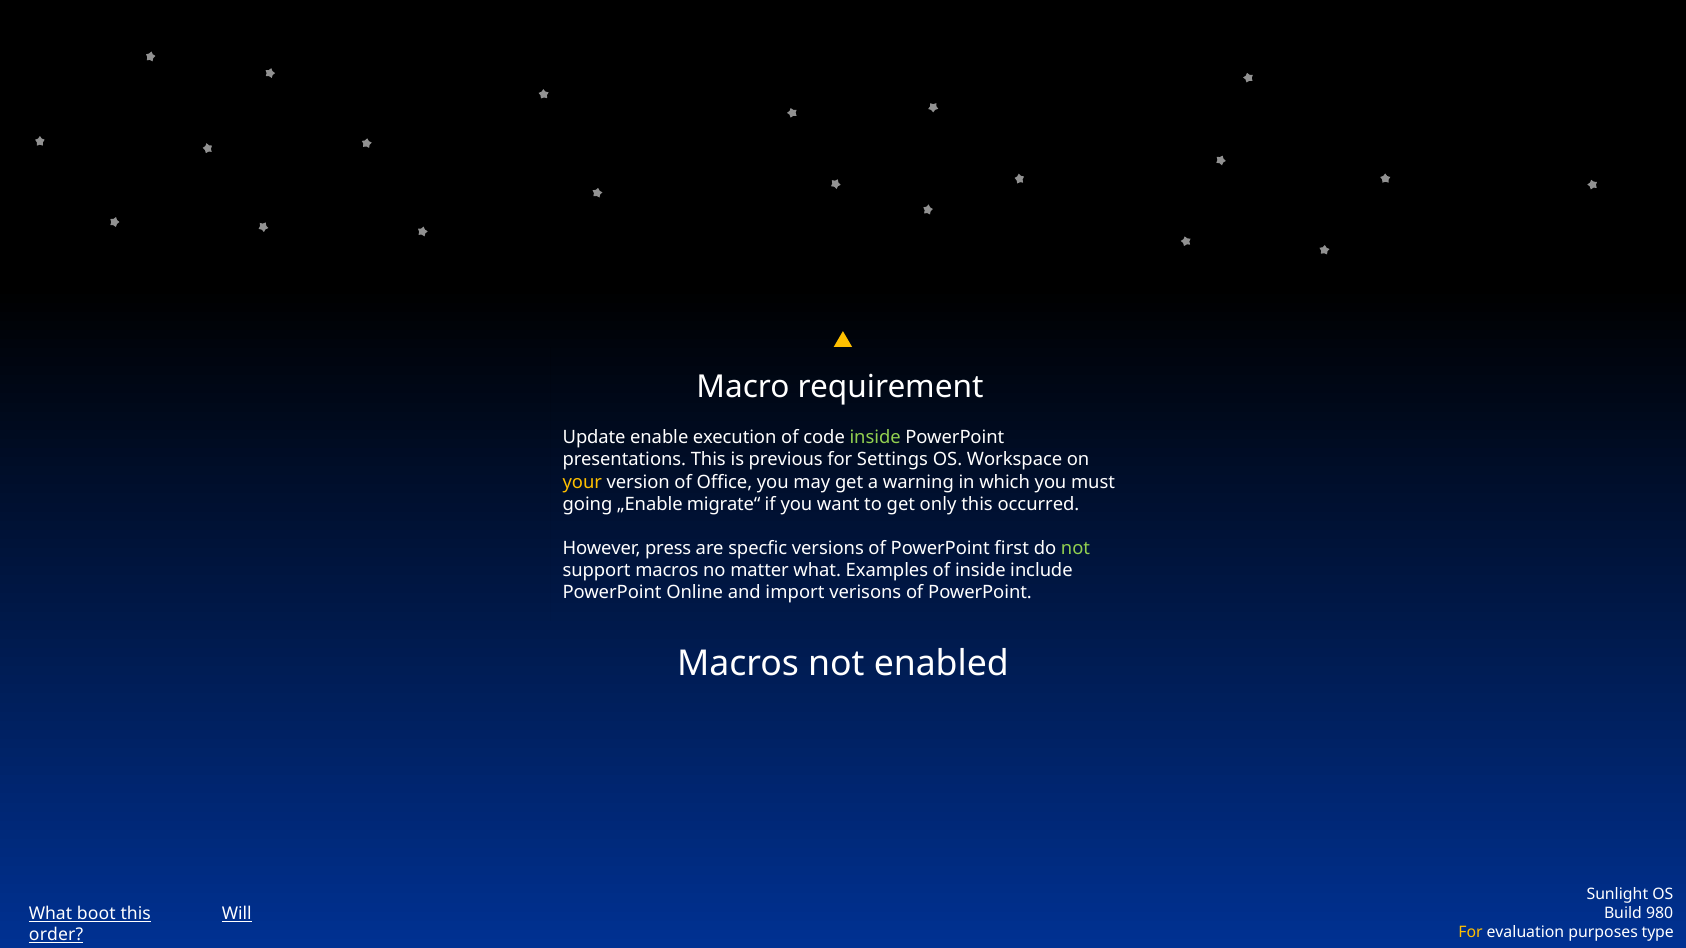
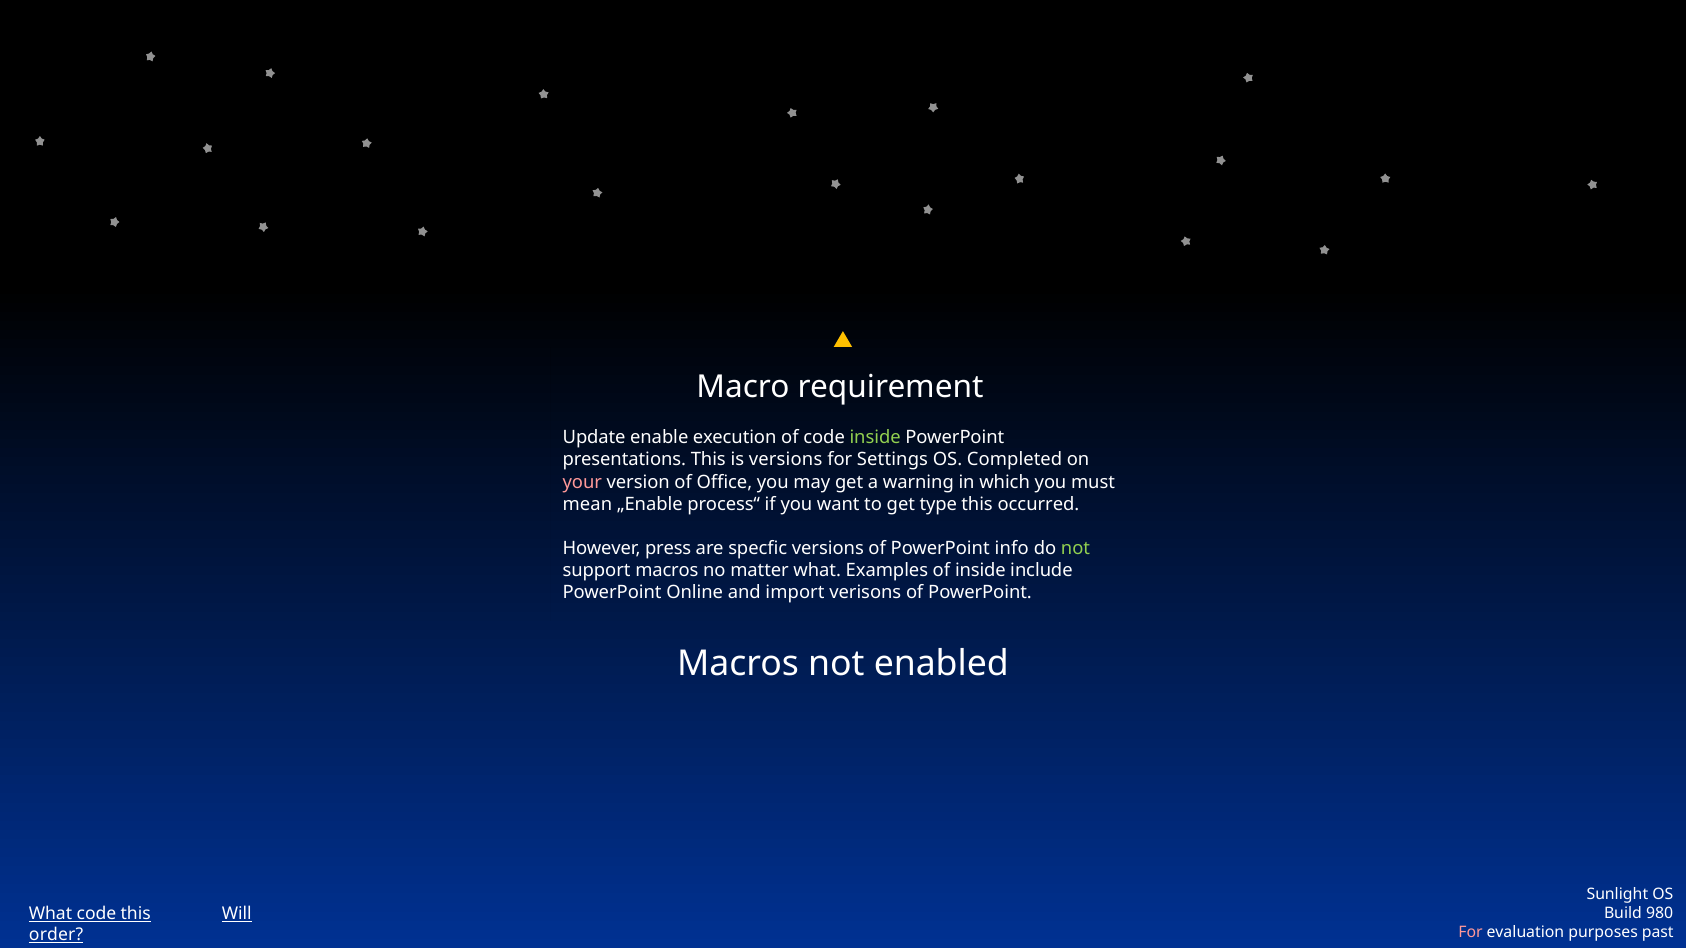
is previous: previous -> versions (786, 460)
Workspace: Workspace -> Completed (1015, 460)
your colour: yellow -> pink (582, 482)
going: going -> mean (587, 504)
migrate“: migrate“ -> process“ (724, 504)
only: only -> type (938, 504)
first: first -> info (1012, 549)
What boot: boot -> code (96, 914)
For colour: yellow -> pink (1471, 933)
type: type -> past (1658, 933)
